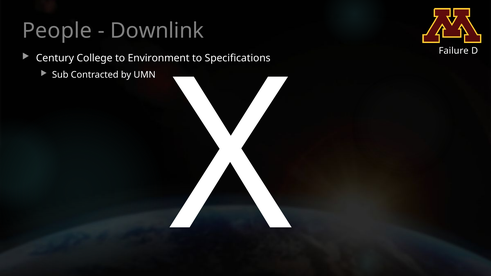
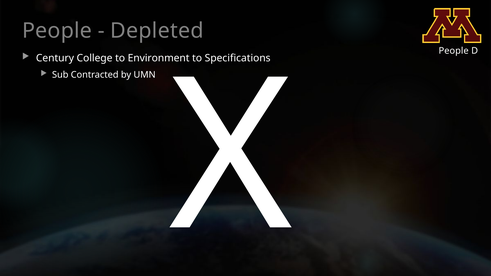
Downlink: Downlink -> Depleted (157, 31)
Failure: Failure -> People (454, 51)
